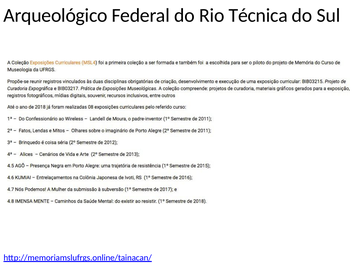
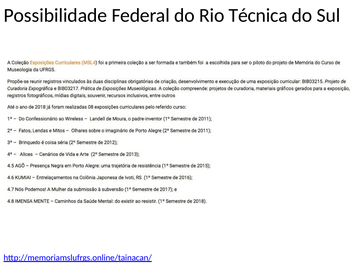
Arqueológico: Arqueológico -> Possibilidade (55, 16)
